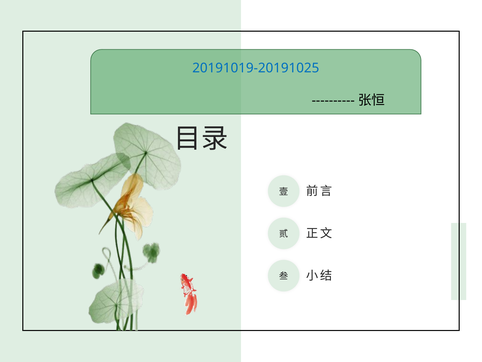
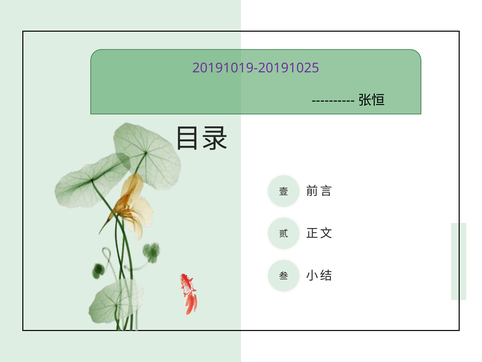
20191019-20191025 colour: blue -> purple (256, 68)
